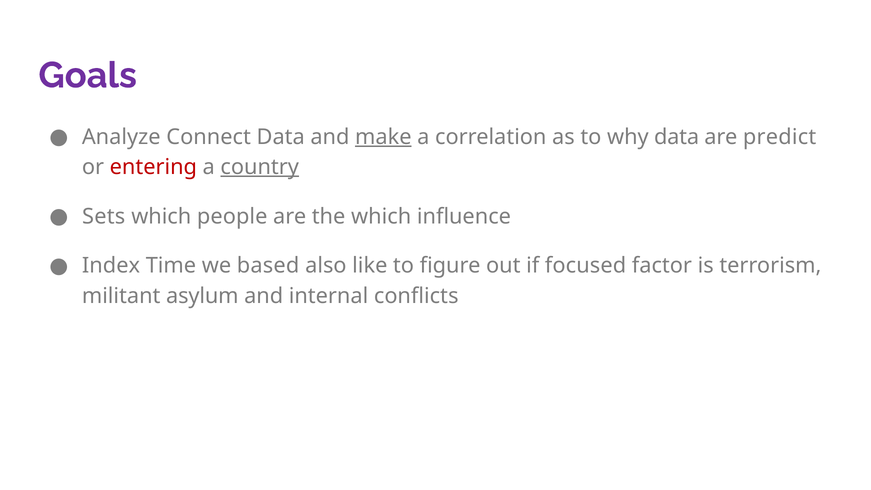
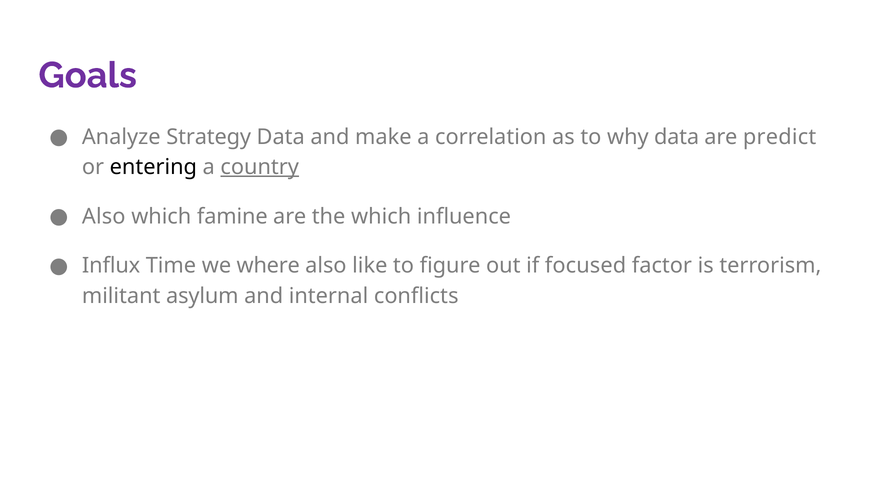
Connect: Connect -> Strategy (209, 137)
make underline: present -> none (383, 137)
entering colour: red -> black (153, 167)
Sets: Sets -> Also (104, 216)
people: people -> famine (232, 216)
Index: Index -> Influx (111, 266)
based: based -> where (268, 266)
